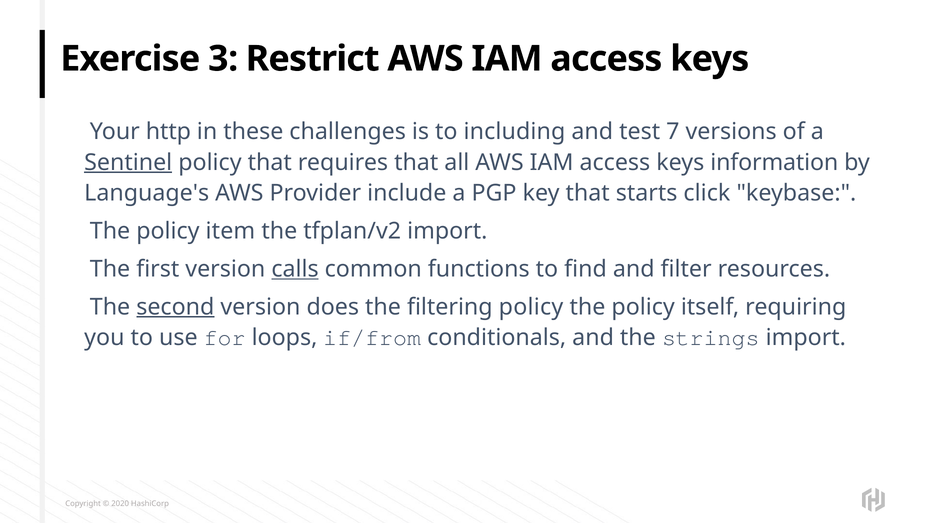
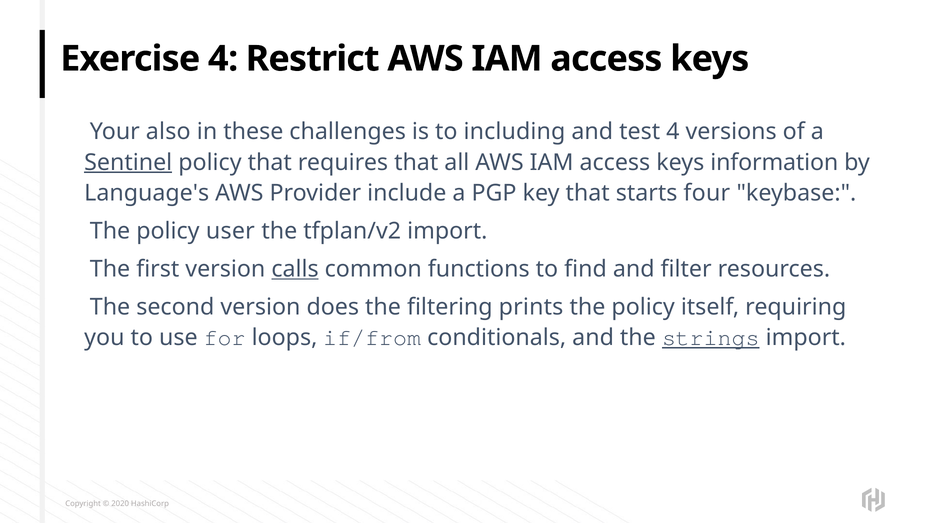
Exercise 3: 3 -> 4 (223, 59)
http: http -> also (168, 132)
test 7: 7 -> 4 (673, 132)
click: click -> four (707, 193)
item: item -> user (230, 231)
second underline: present -> none (175, 307)
filtering policy: policy -> prints (531, 307)
strings underline: none -> present (711, 338)
